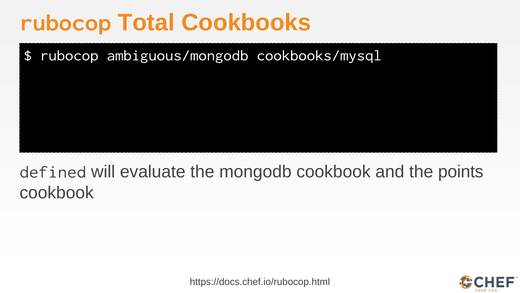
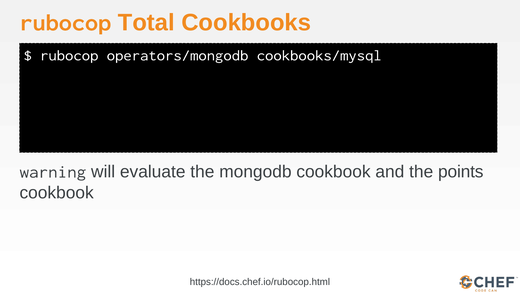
ambiguous/mongodb: ambiguous/mongodb -> operators/mongodb (178, 55)
defined: defined -> warning (53, 172)
